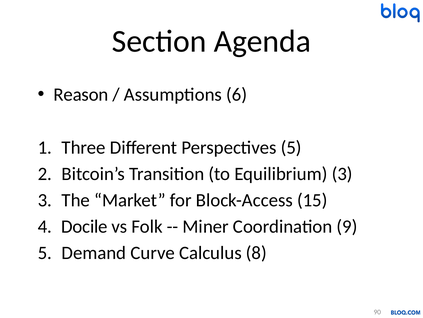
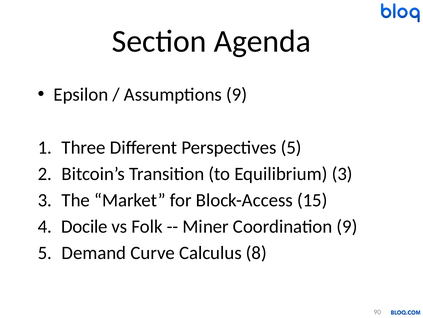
Reason: Reason -> Epsilon (81, 94)
Assumptions 6: 6 -> 9 (237, 94)
